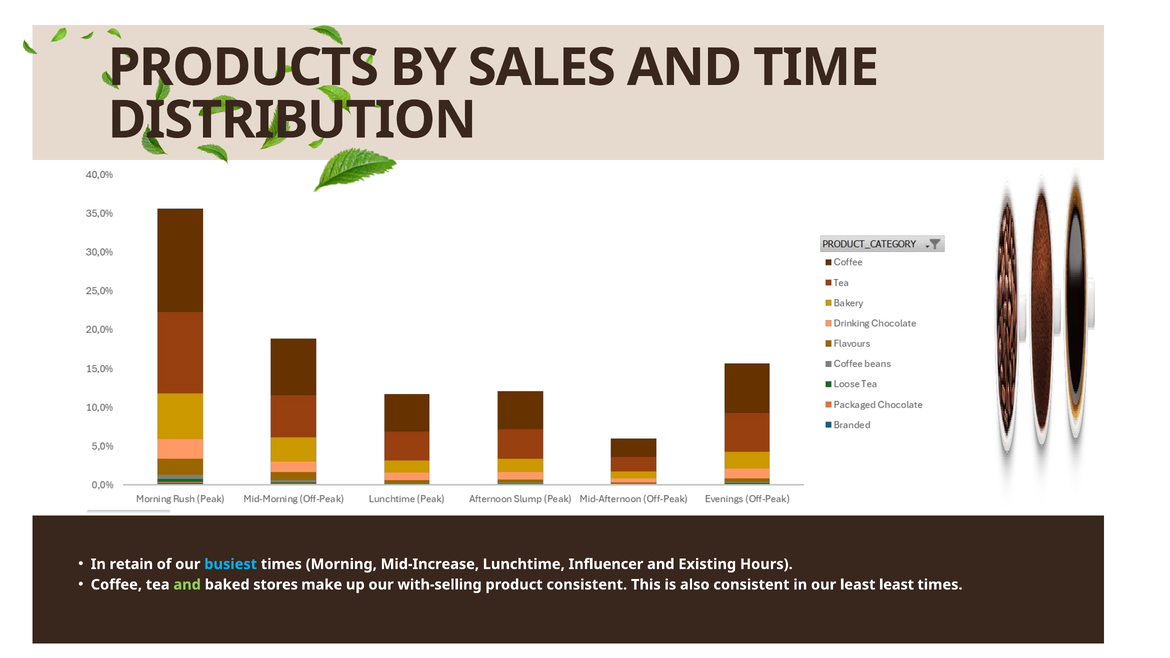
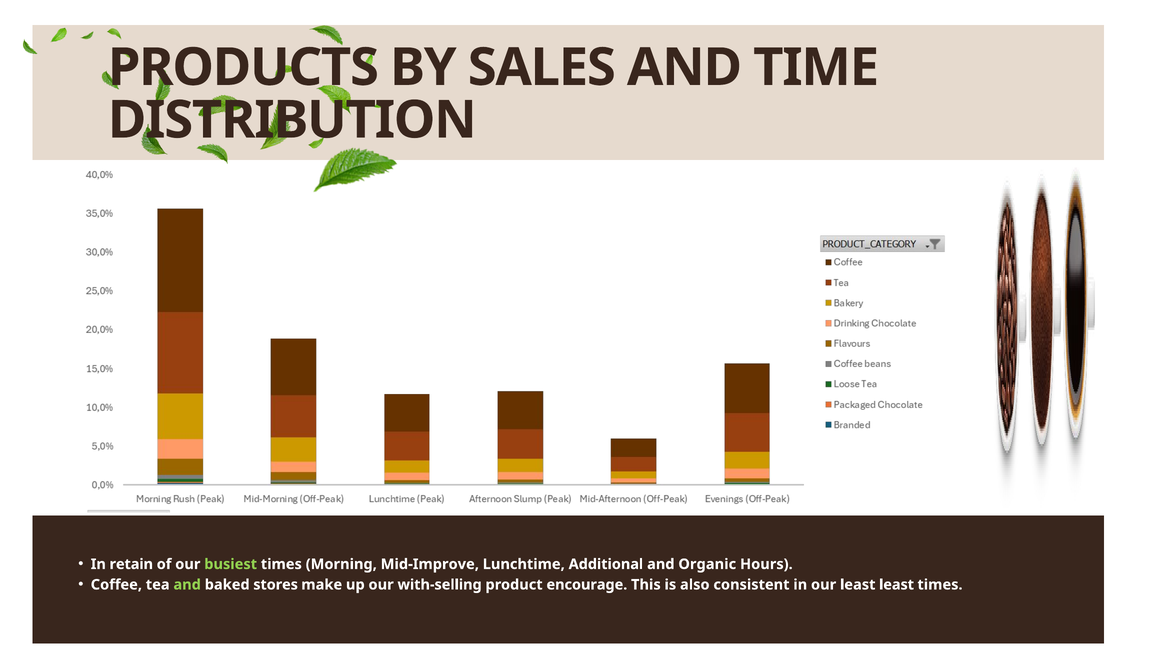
busiest colour: light blue -> light green (231, 564)
Mid-Increase: Mid-Increase -> Mid-Improve (430, 564)
Influencer: Influencer -> Additional (606, 564)
Existing: Existing -> Organic (707, 564)
product consistent: consistent -> encourage (587, 585)
